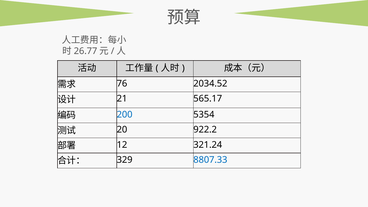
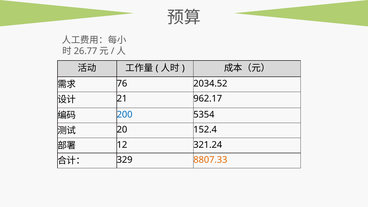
565.17: 565.17 -> 962.17 (208, 99)
922.2: 922.2 -> 152.4 (205, 130)
8807.33 colour: blue -> orange (210, 160)
